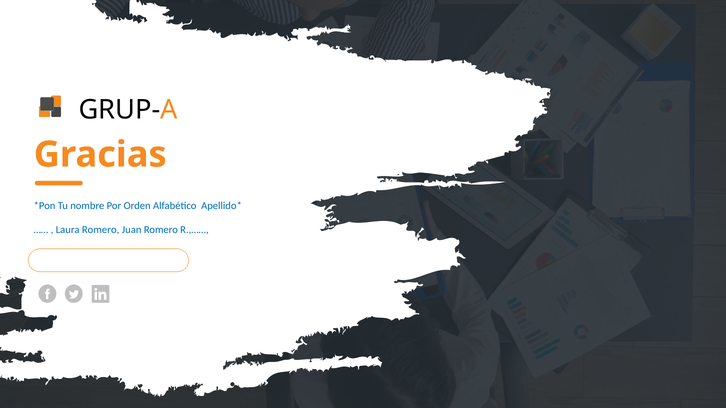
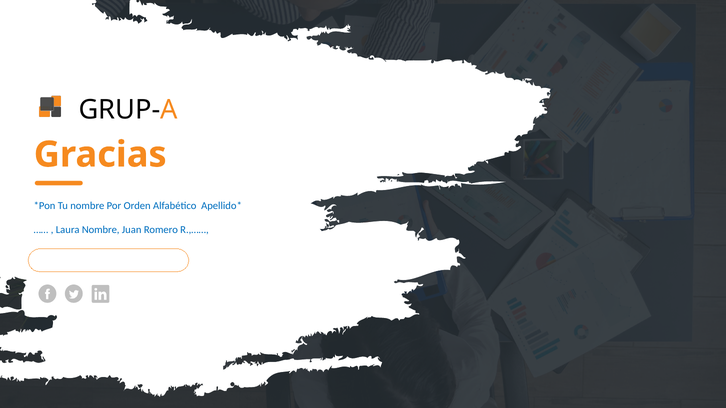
Laura Romero: Romero -> Nombre (101, 230)
